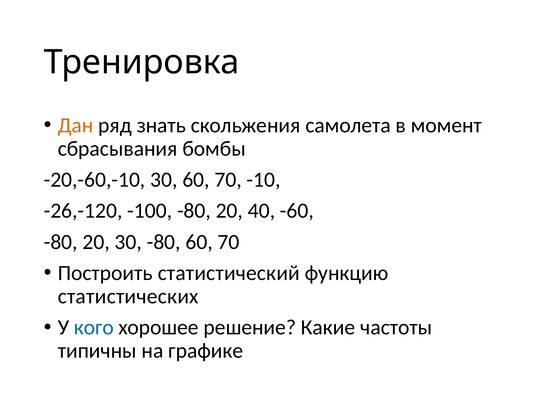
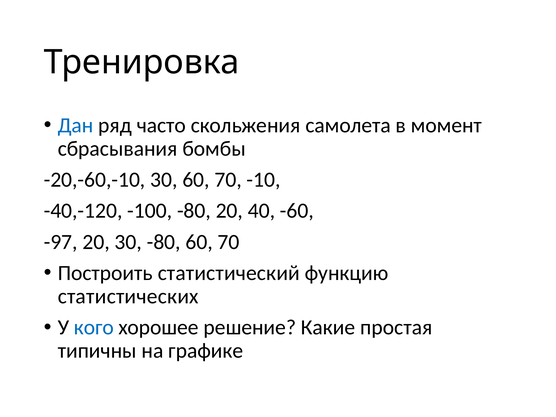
Дан colour: orange -> blue (76, 125)
знать: знать -> часто (161, 125)
-26,-120: -26,-120 -> -40,-120 (83, 211)
-80: -80 -> -97 (61, 242)
частоты: частоты -> простая (396, 327)
